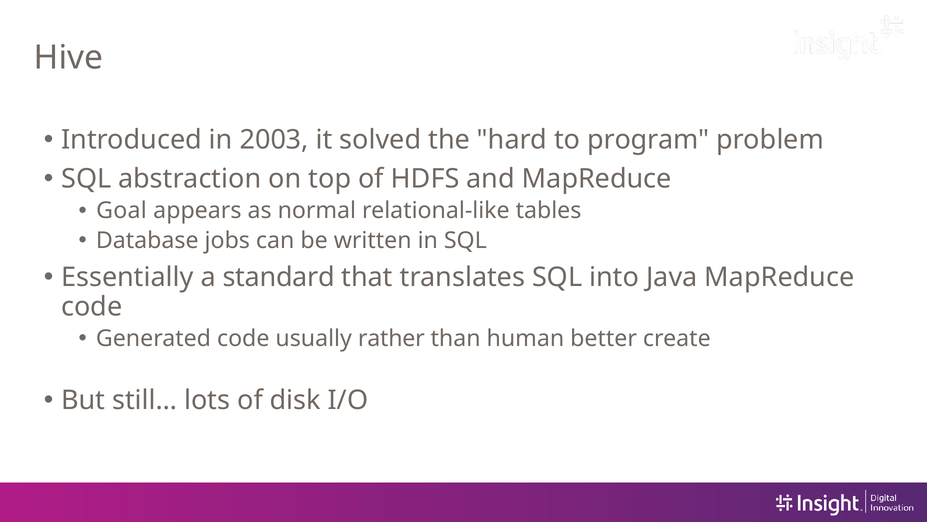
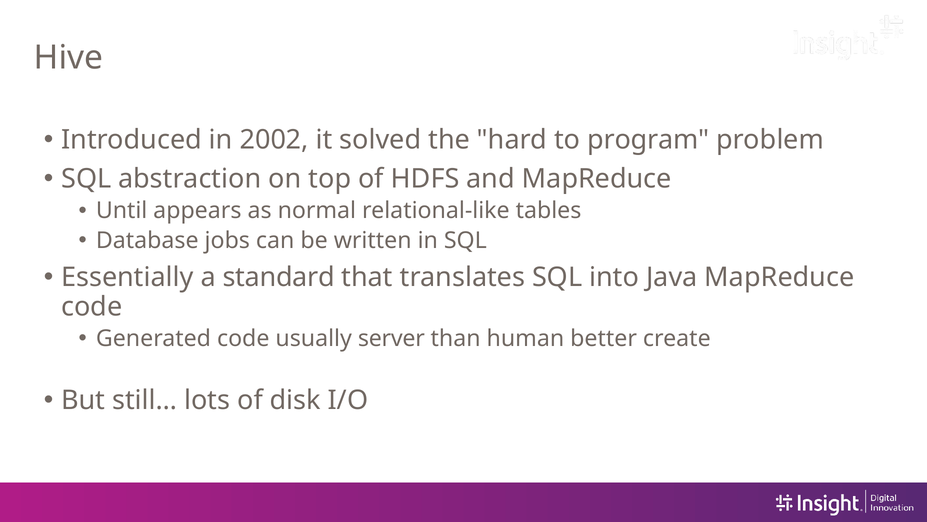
2003: 2003 -> 2002 (274, 140)
Goal: Goal -> Until (122, 211)
rather: rather -> server (391, 338)
